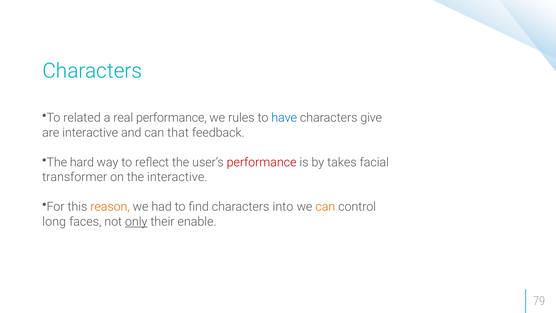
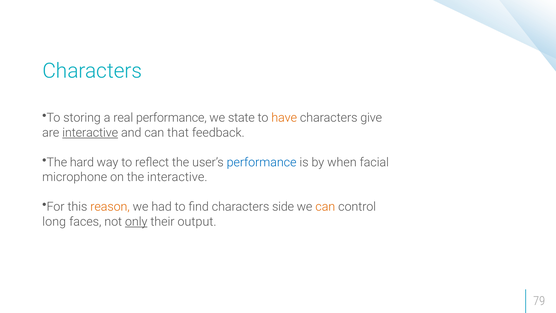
related: related -> storing (82, 118)
rules: rules -> state (241, 118)
have colour: blue -> orange (284, 118)
interactive underline: none -> present (90, 133)
performance colour: red -> blue (262, 162)
takes: takes -> when (342, 162)
transformer: transformer -> microphone (75, 177)
into: into -> side (283, 207)
enable: enable -> output (197, 222)
